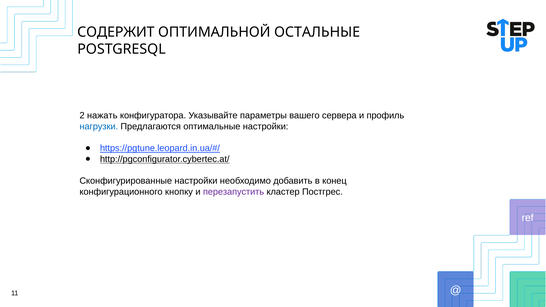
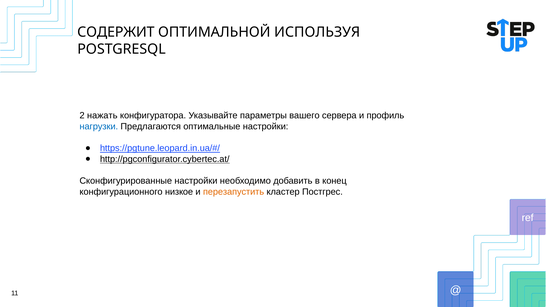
ОСТАЛЬНЫЕ: ОСТАЛЬНЫЕ -> ИСПОЛЬЗУЯ (317, 32)
кнопку: кнопку -> низкое (179, 192)
перезапустить colour: purple -> orange (234, 192)
